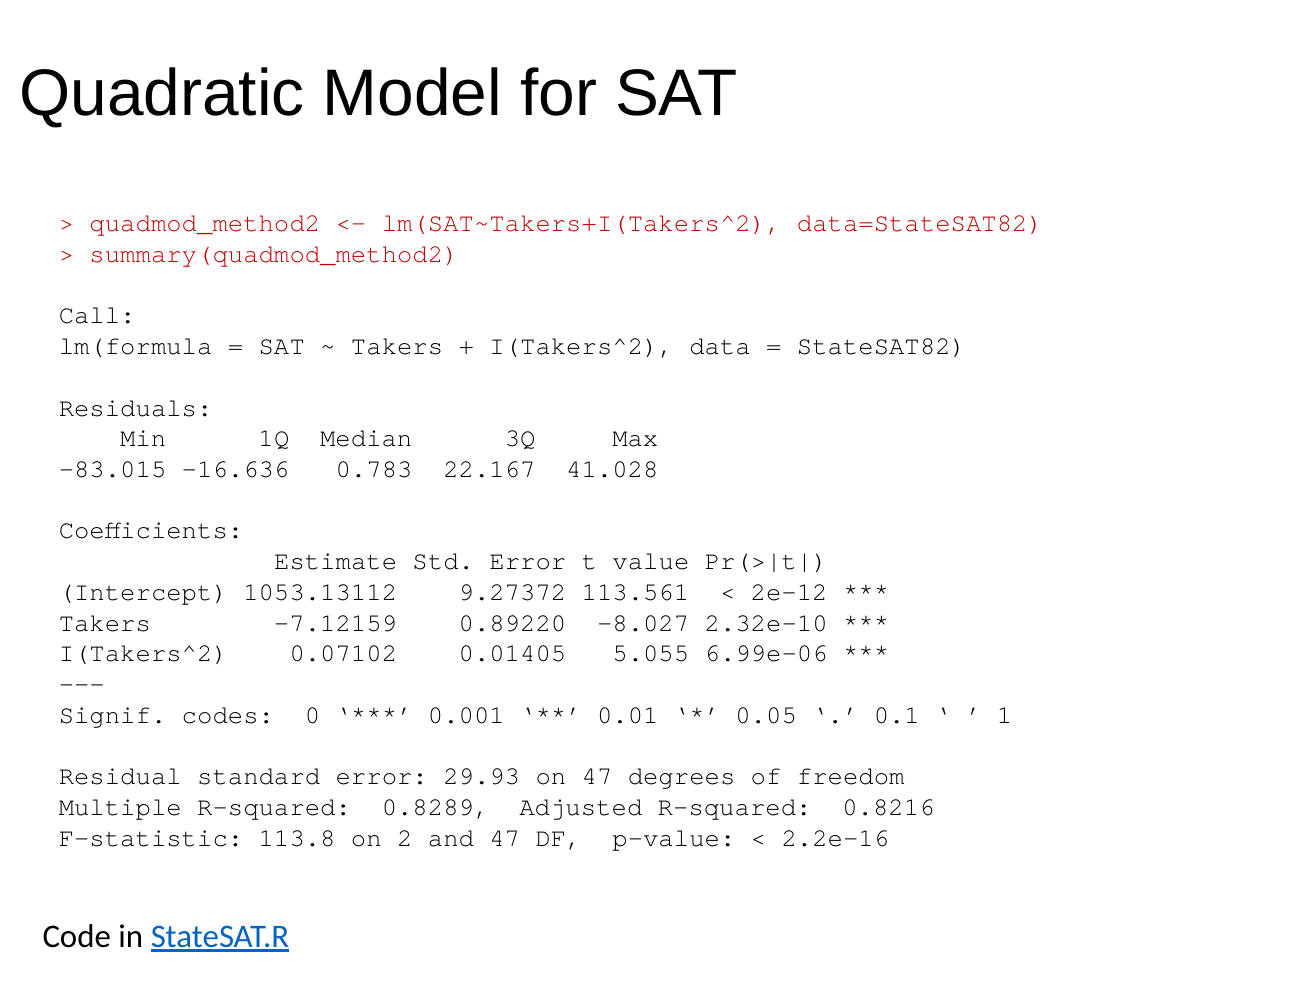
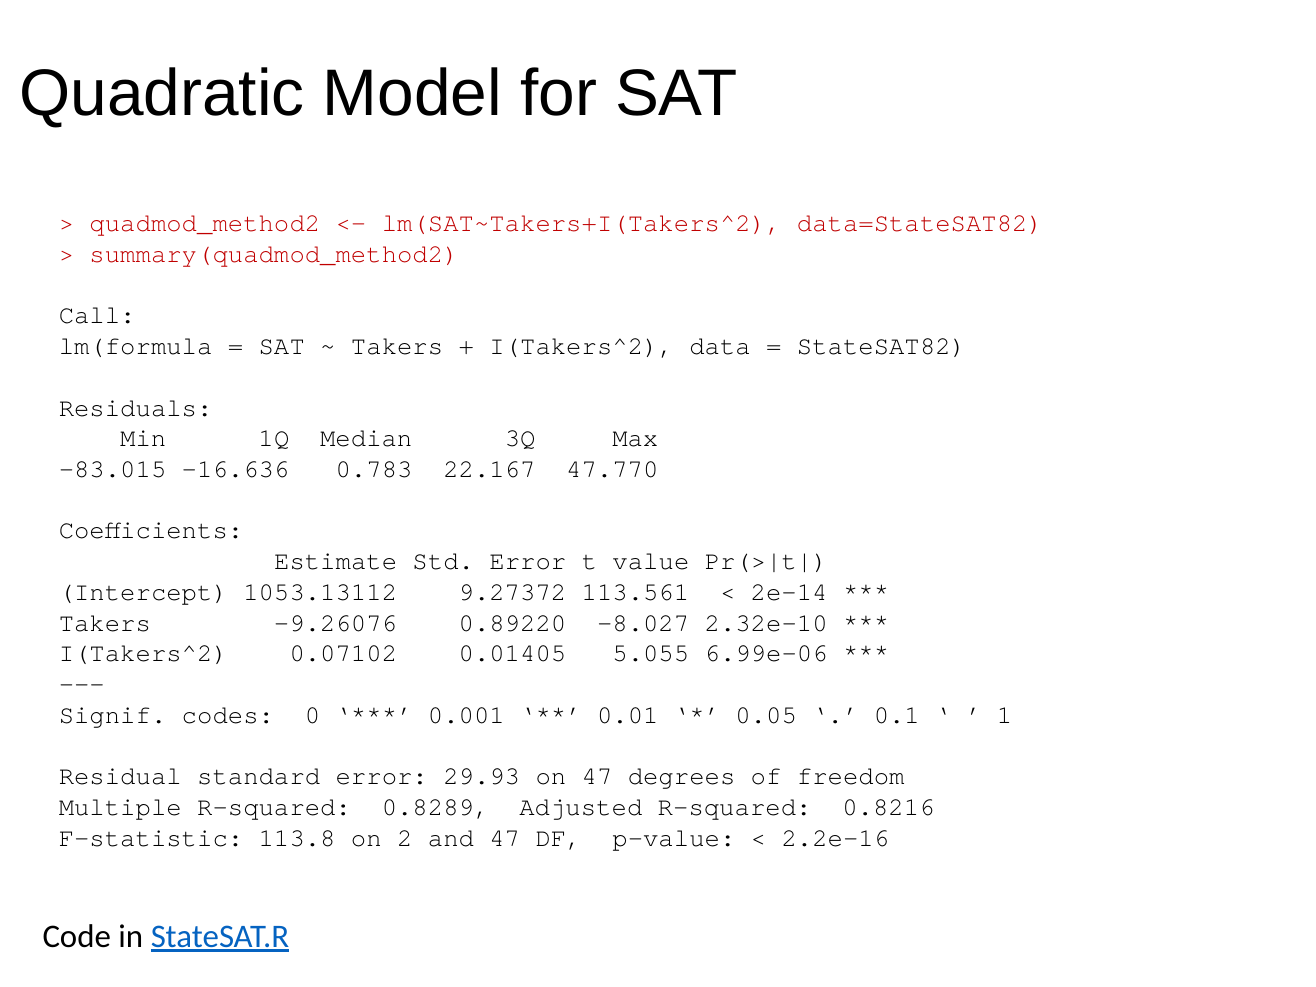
41.028: 41.028 -> 47.770 (612, 469)
2e-12: 2e-12 -> 2e-14 (789, 592)
-7.12159: -7.12159 -> -9.26076 (336, 623)
